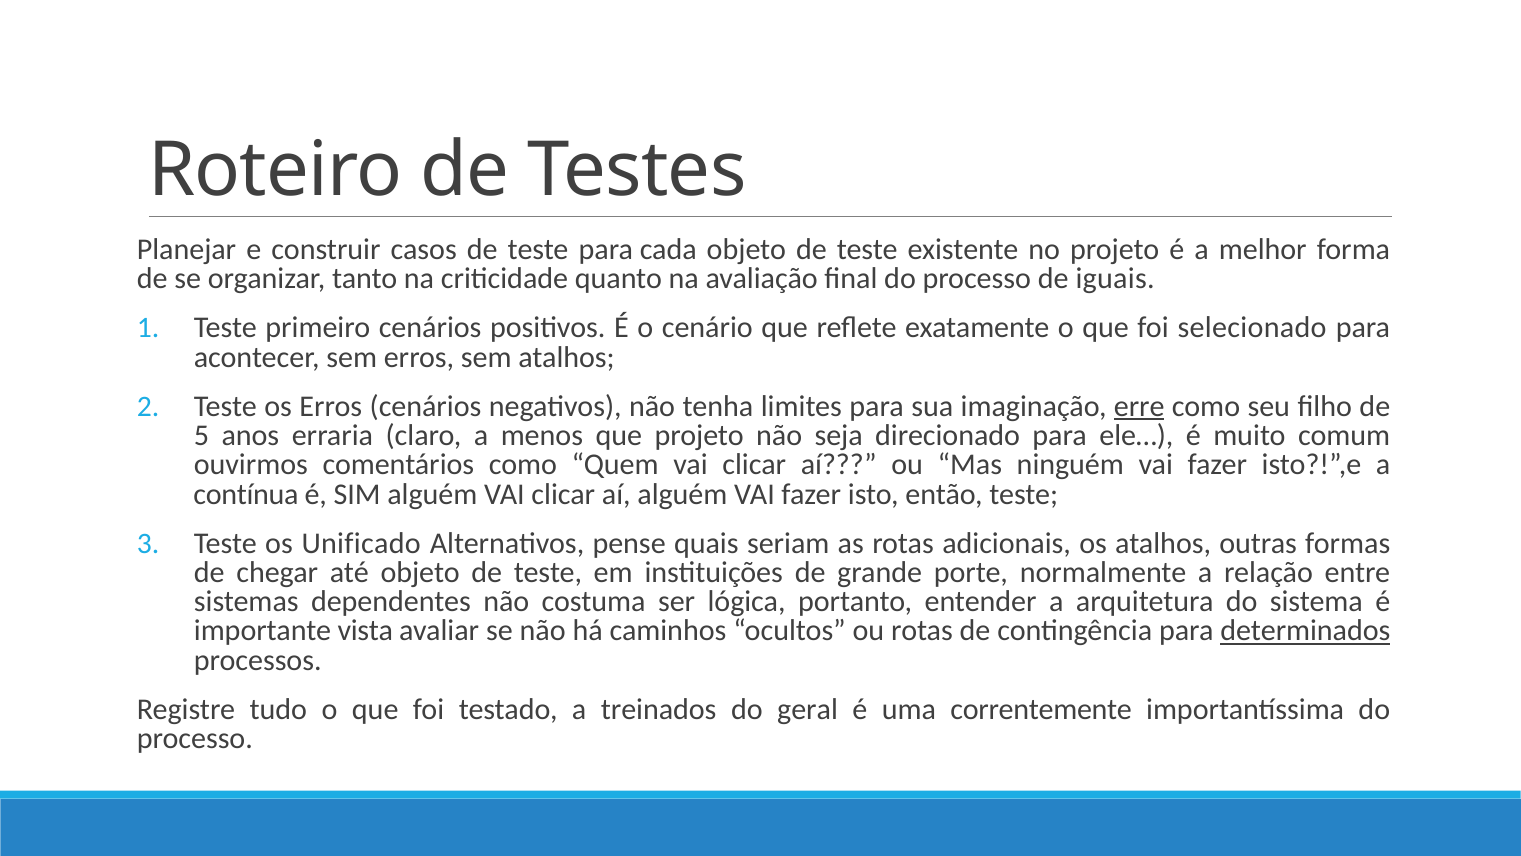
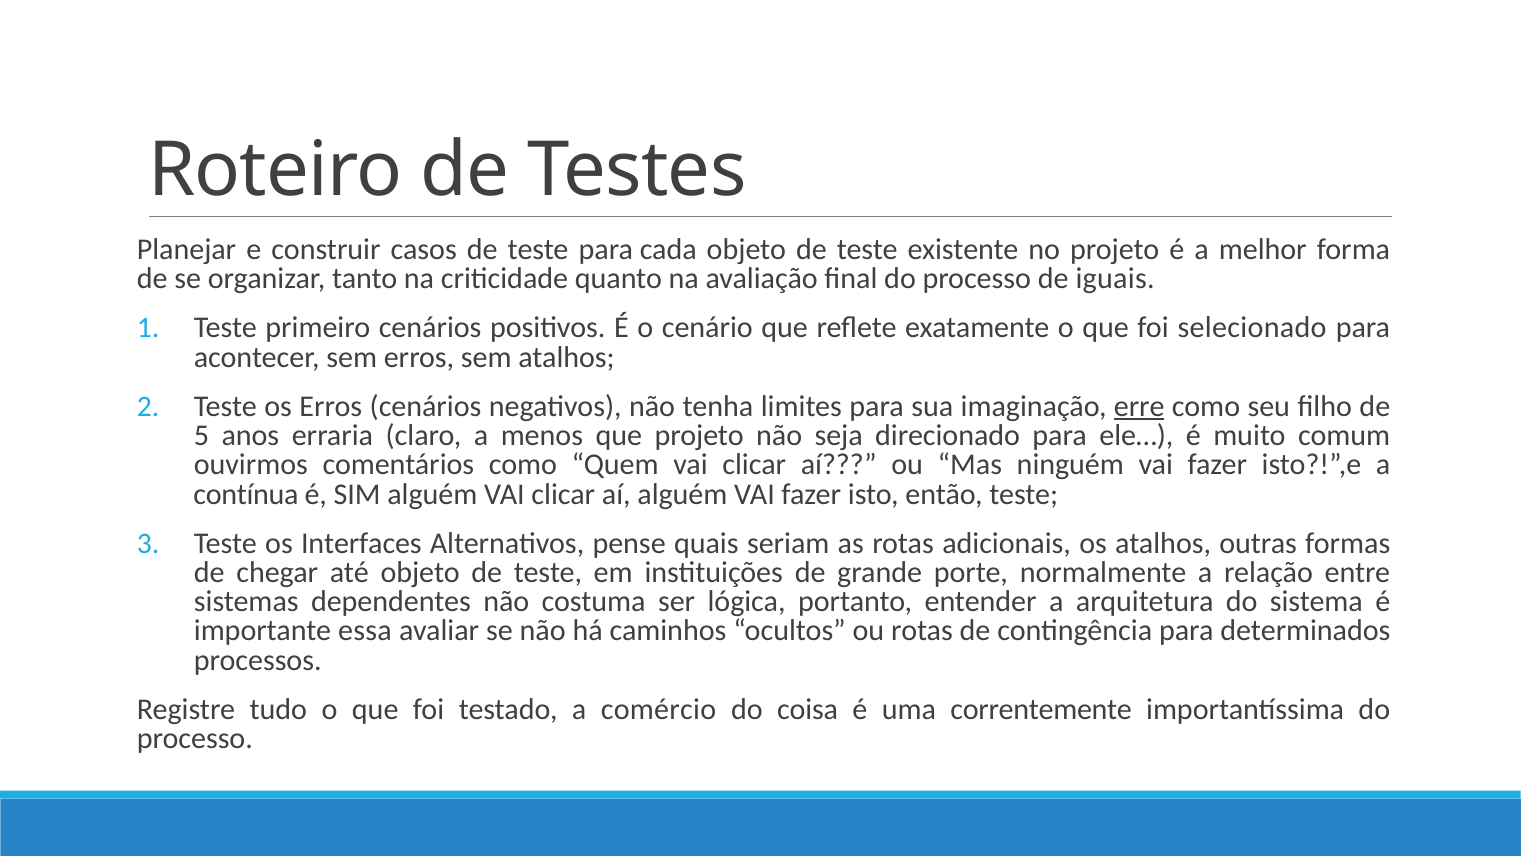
Unificado: Unificado -> Interfaces (361, 543)
vista: vista -> essa (365, 631)
determinados underline: present -> none (1305, 631)
treinados: treinados -> comércio (658, 709)
geral: geral -> coisa (808, 709)
